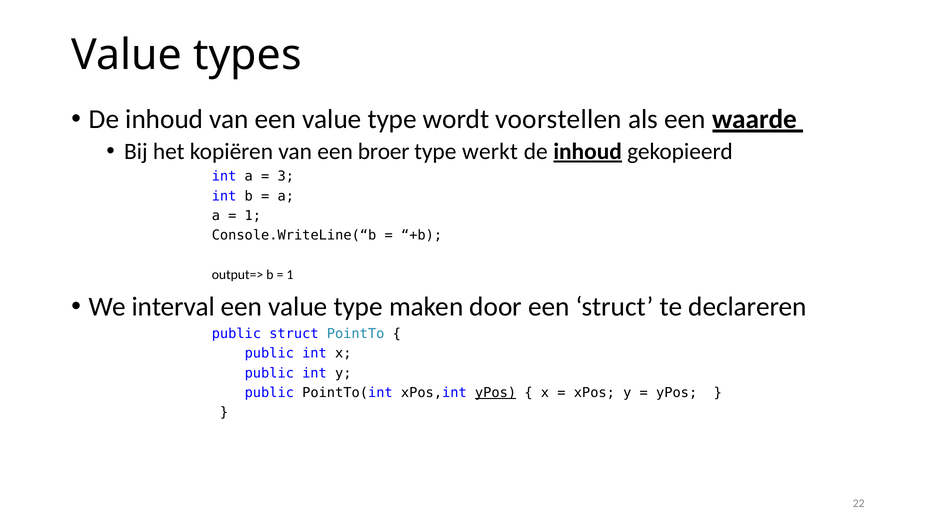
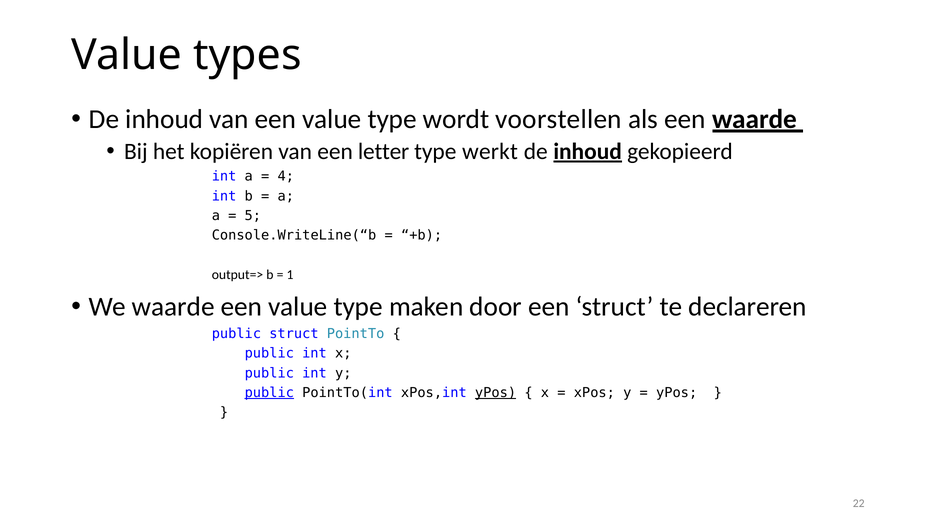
broer: broer -> letter (384, 151)
3: 3 -> 4 (286, 176)
1: 1 -> 5 (253, 216)
We interval: interval -> waarde (173, 306)
public underline: none -> present (269, 392)
